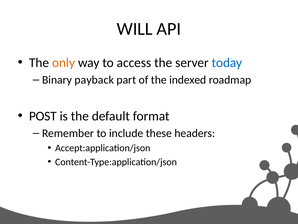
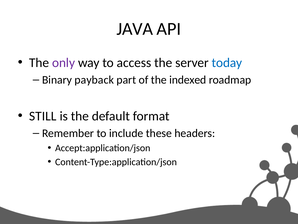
WILL: WILL -> JAVA (135, 29)
only colour: orange -> purple (64, 63)
POST: POST -> STILL (43, 116)
